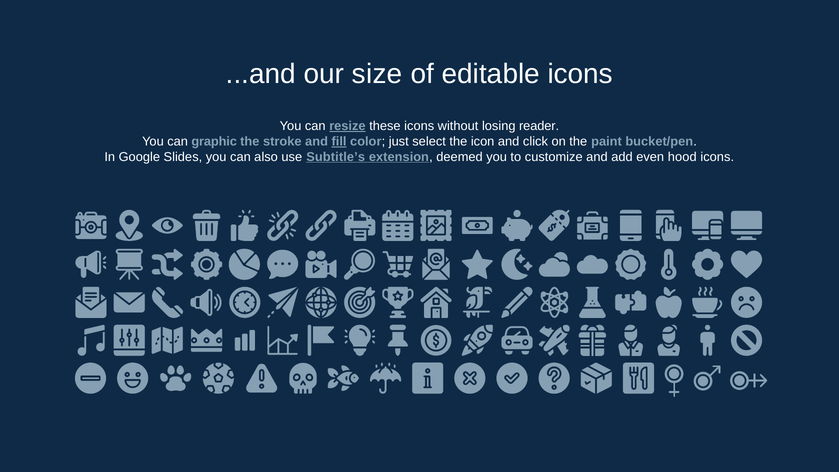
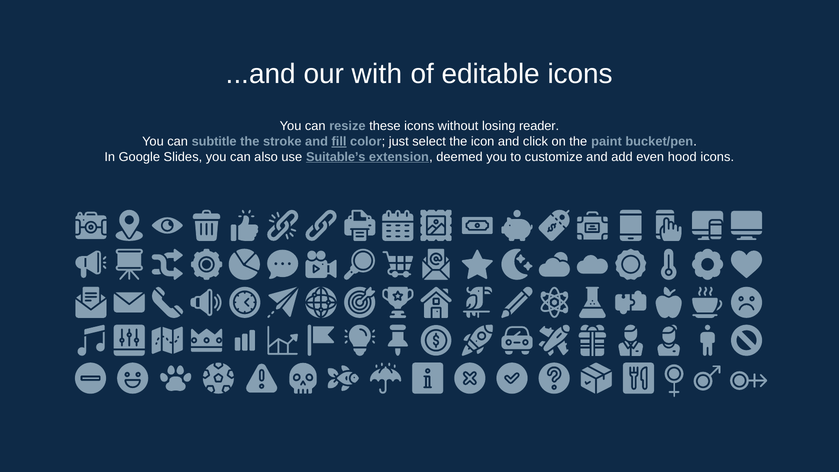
size: size -> with (377, 74)
resize underline: present -> none (347, 126)
graphic: graphic -> subtitle (214, 141)
Subtitle’s: Subtitle’s -> Suitable’s (336, 157)
